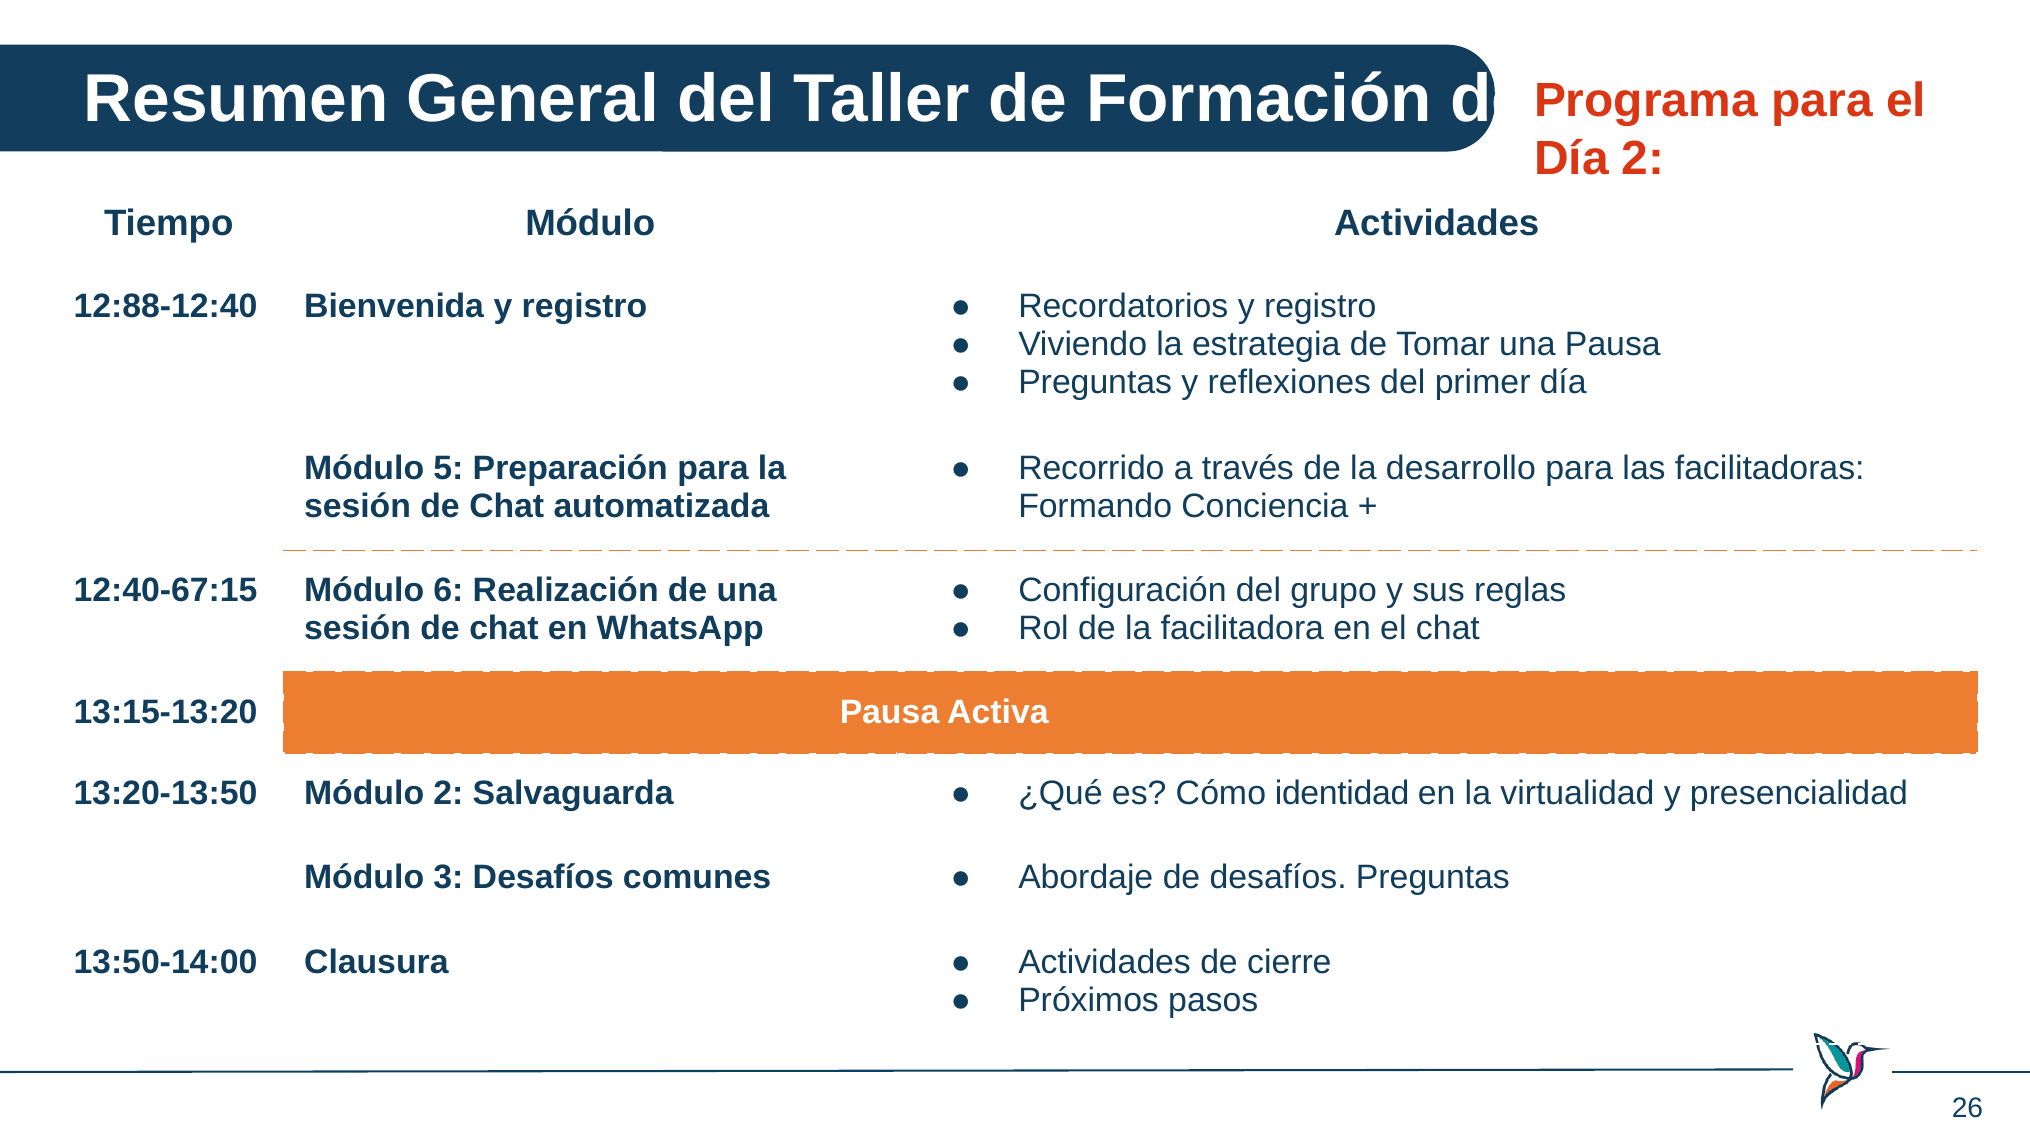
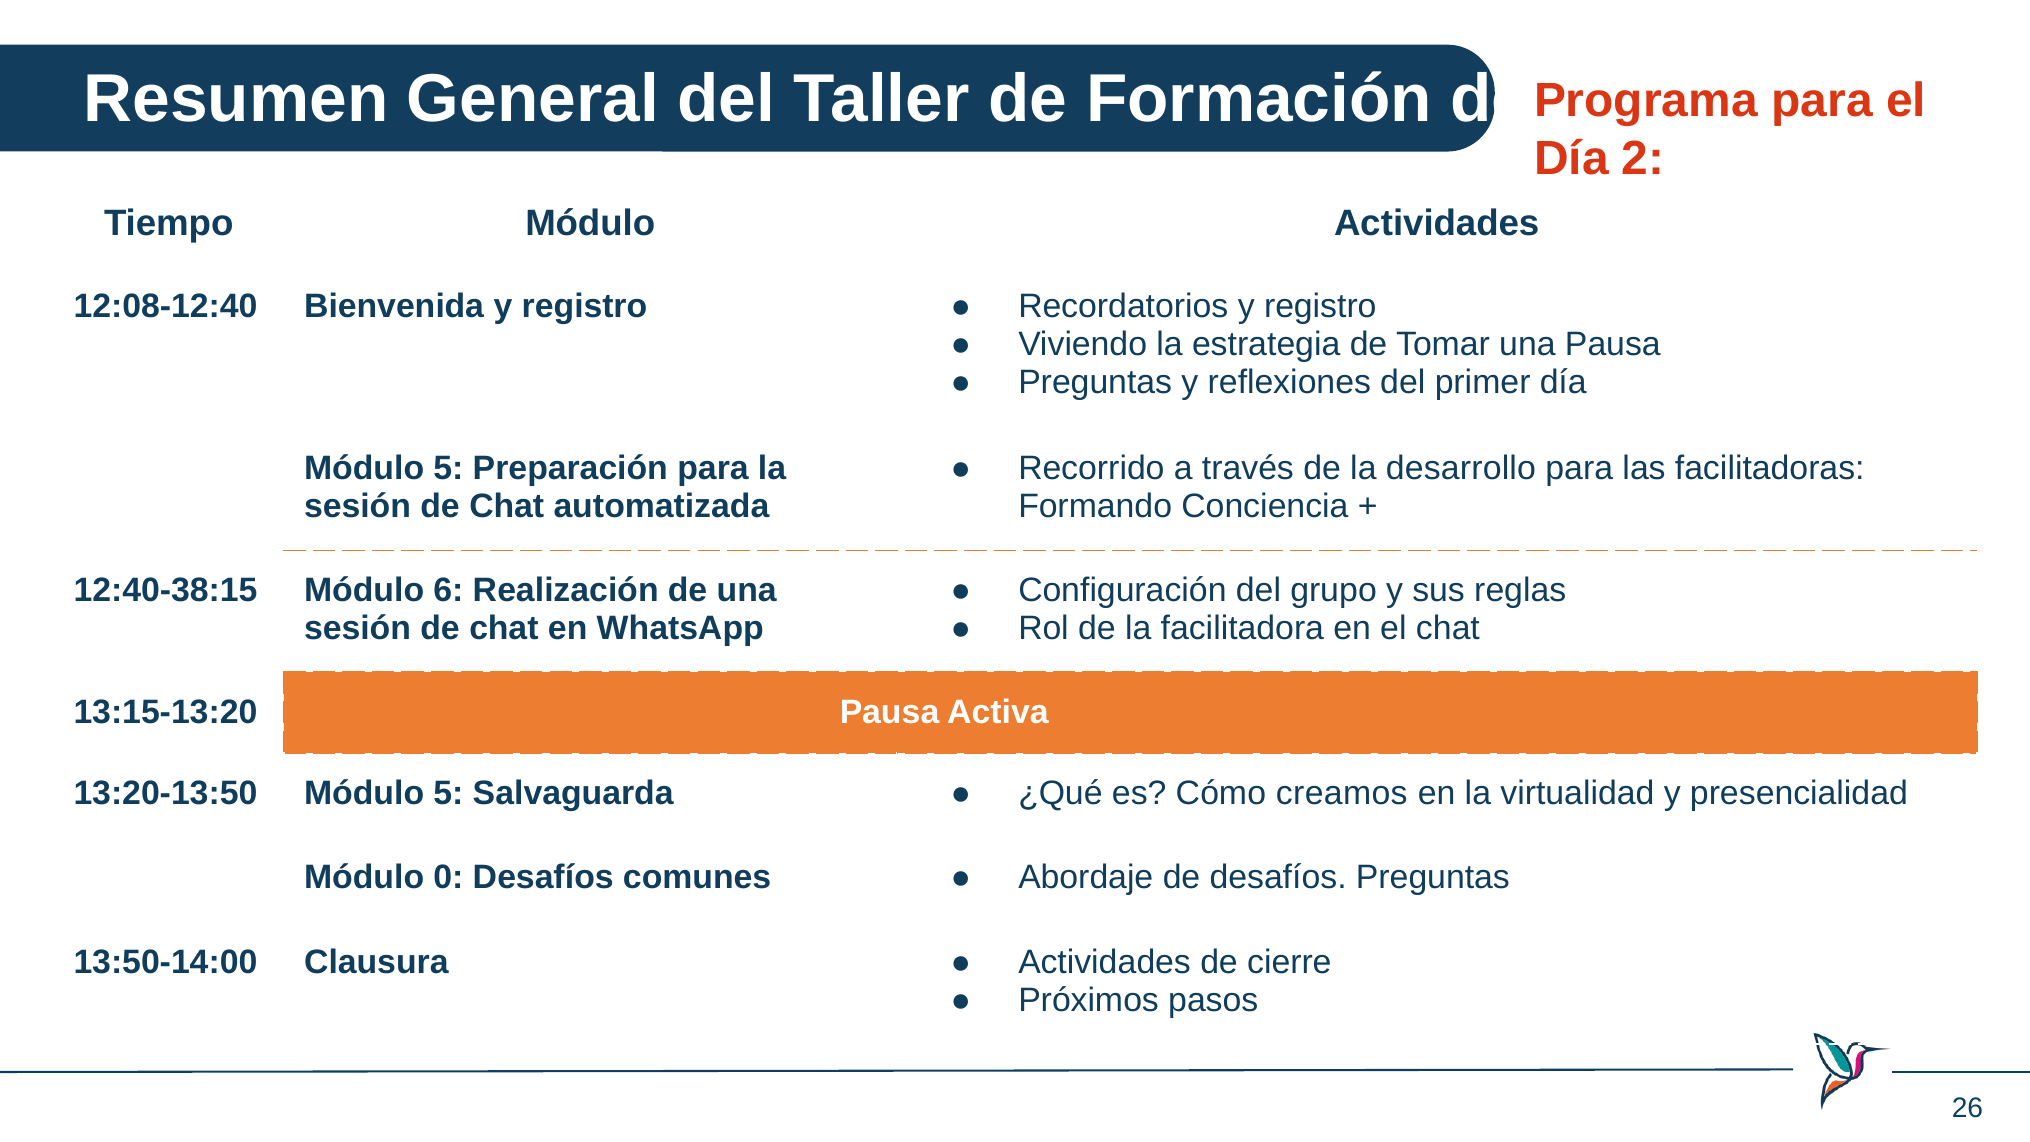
12:88-12:40: 12:88-12:40 -> 12:08-12:40 (166, 306)
12:40-67:15: 12:40-67:15 -> 12:40-38:15 (166, 590)
13:20-13:50 Módulo 2: 2 -> 5 (448, 793)
identidad: identidad -> creamos (1342, 793)
3: 3 -> 0 (448, 878)
